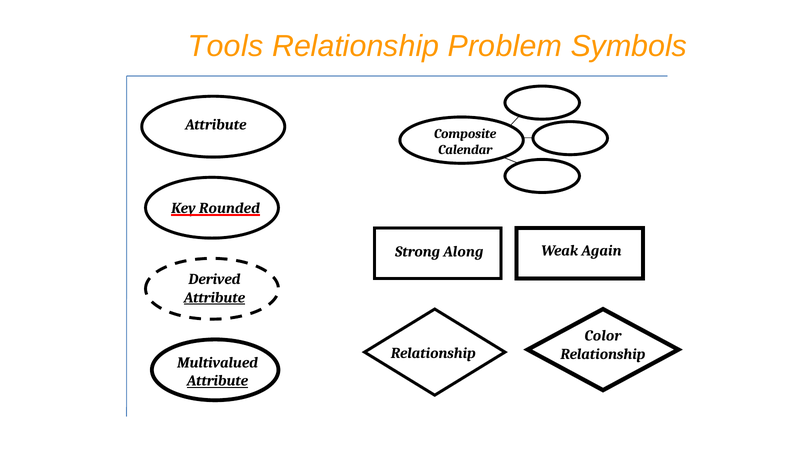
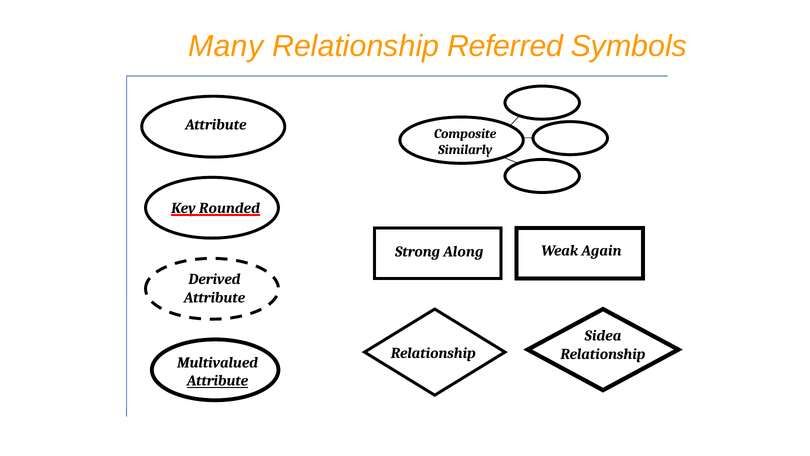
Tools: Tools -> Many (226, 46)
Problem: Problem -> Referred (505, 46)
Calendar: Calendar -> Similarly (465, 150)
Attribute underline: present -> none (214, 297)
Color: Color -> Sidea (603, 336)
